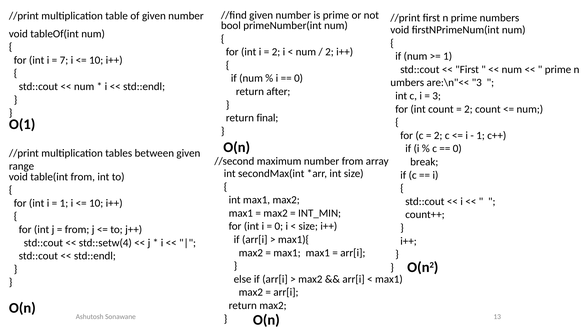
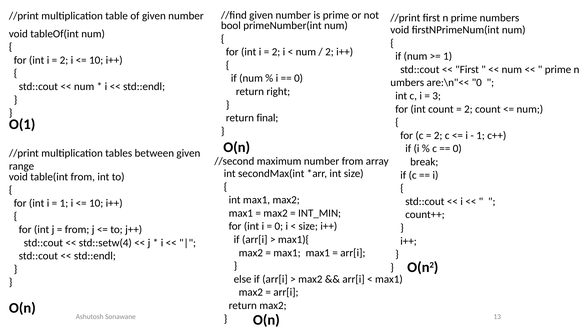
7: 7 -> 2 (64, 60)
are:\n"<< 3: 3 -> 0 (477, 83)
after: after -> right (278, 92)
